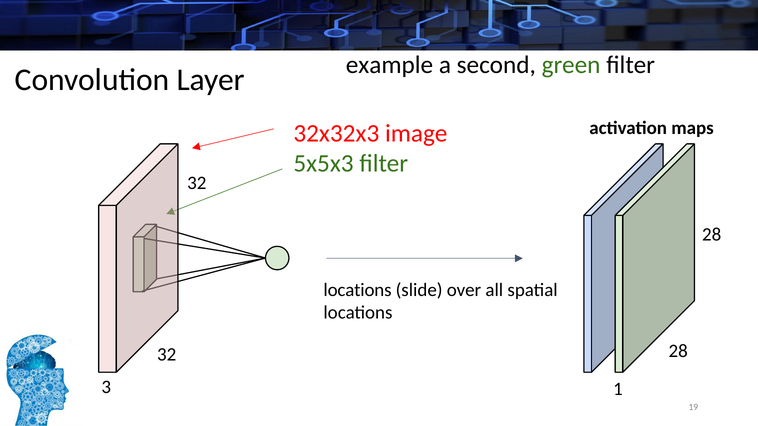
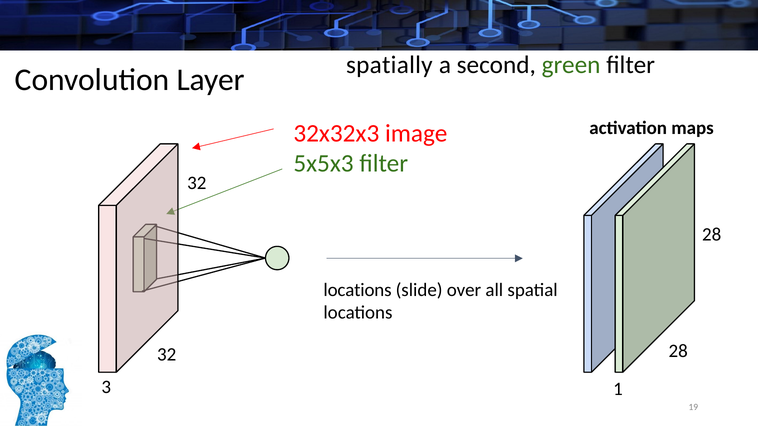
example: example -> spatially (389, 65)
